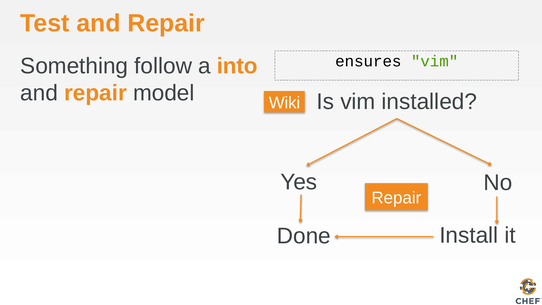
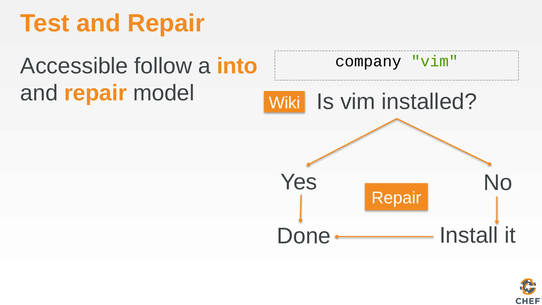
Something: Something -> Accessible (74, 66)
ensures: ensures -> company (368, 61)
